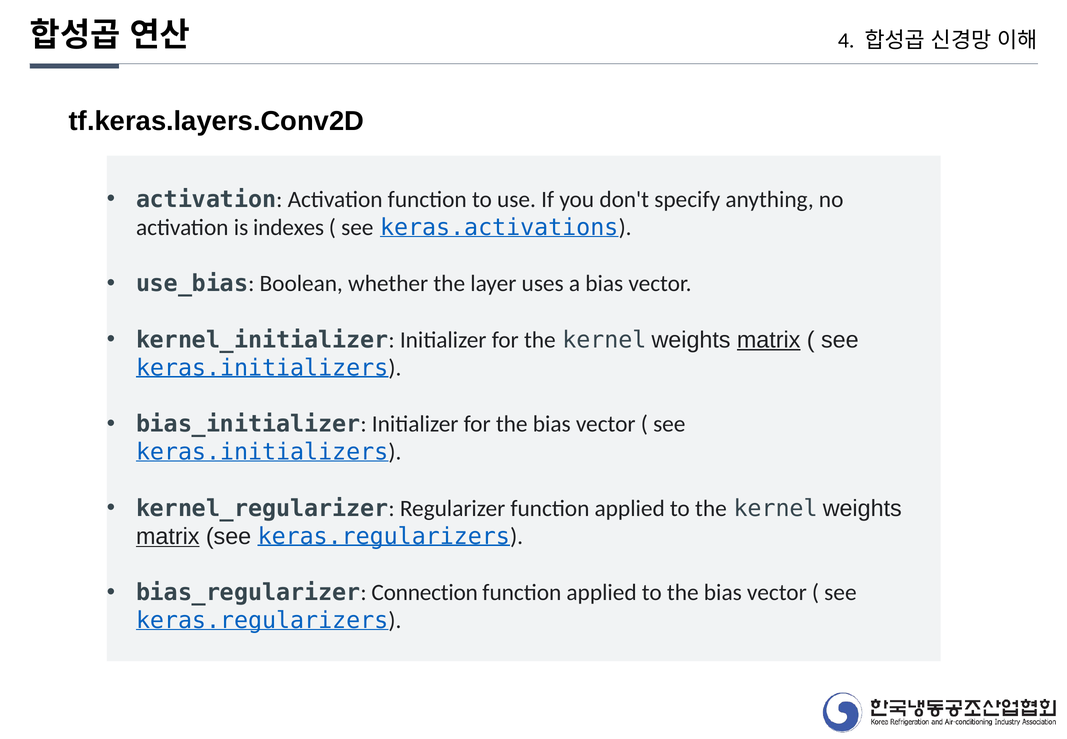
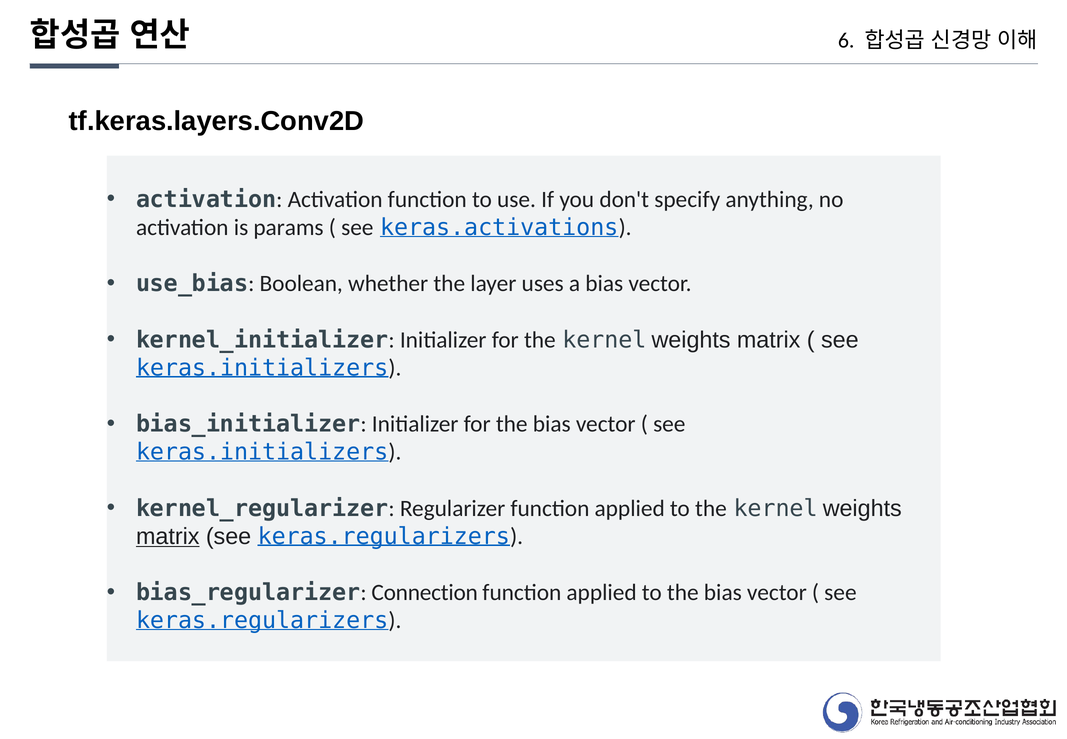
4: 4 -> 6 (846, 40)
indexes: indexes -> params (289, 227)
matrix underline: present -> none (769, 340)
